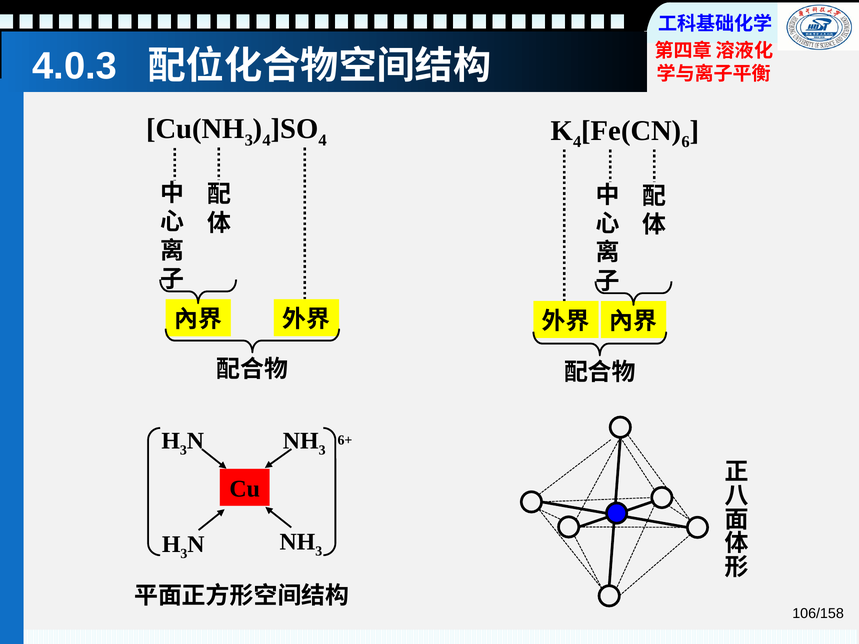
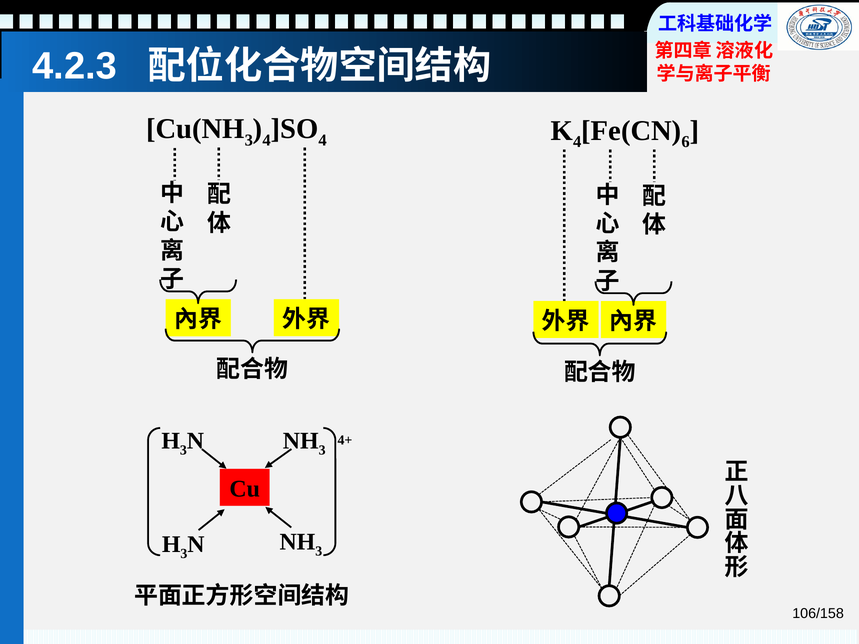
4.0.3: 4.0.3 -> 4.2.3 (75, 66)
6+: 6+ -> 4+ (345, 440)
